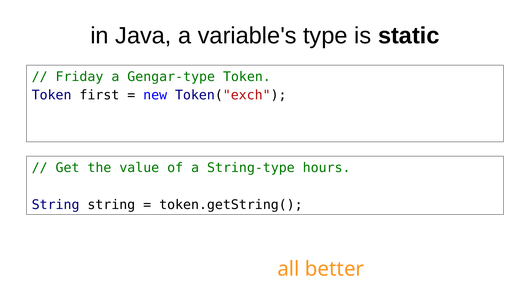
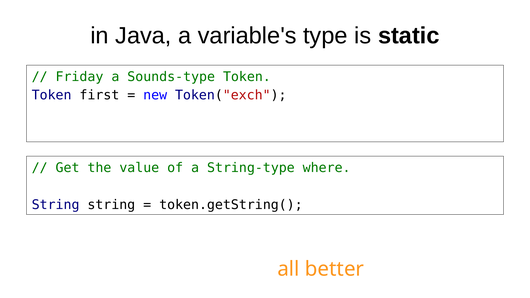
Gengar-type: Gengar-type -> Sounds-type (171, 77)
hours: hours -> where (327, 168)
